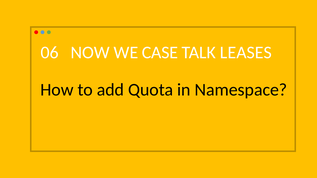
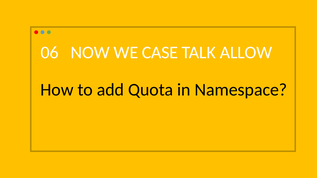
LEASES: LEASES -> ALLOW (246, 53)
